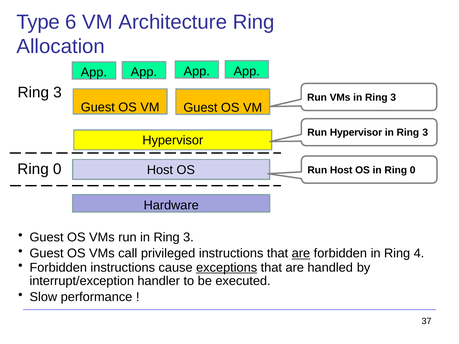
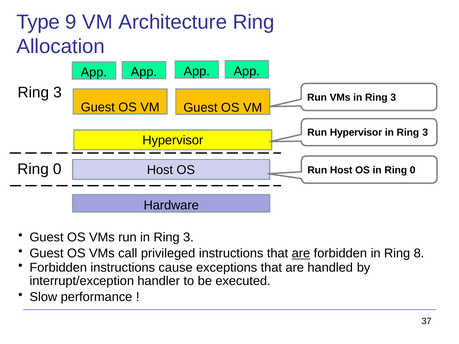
6: 6 -> 9 (71, 22)
4: 4 -> 8 (419, 254)
exceptions underline: present -> none (227, 268)
